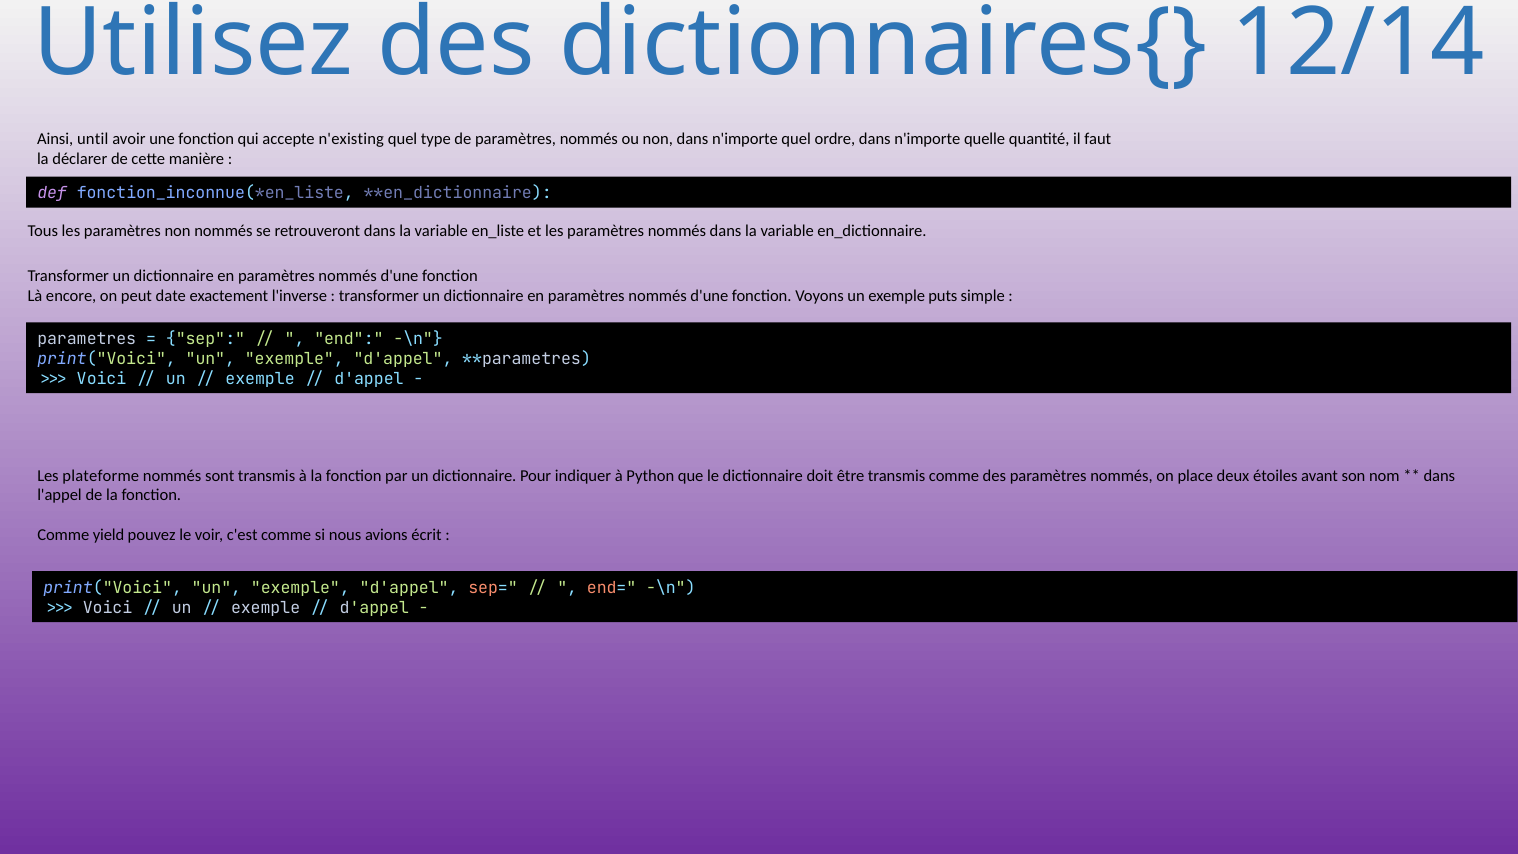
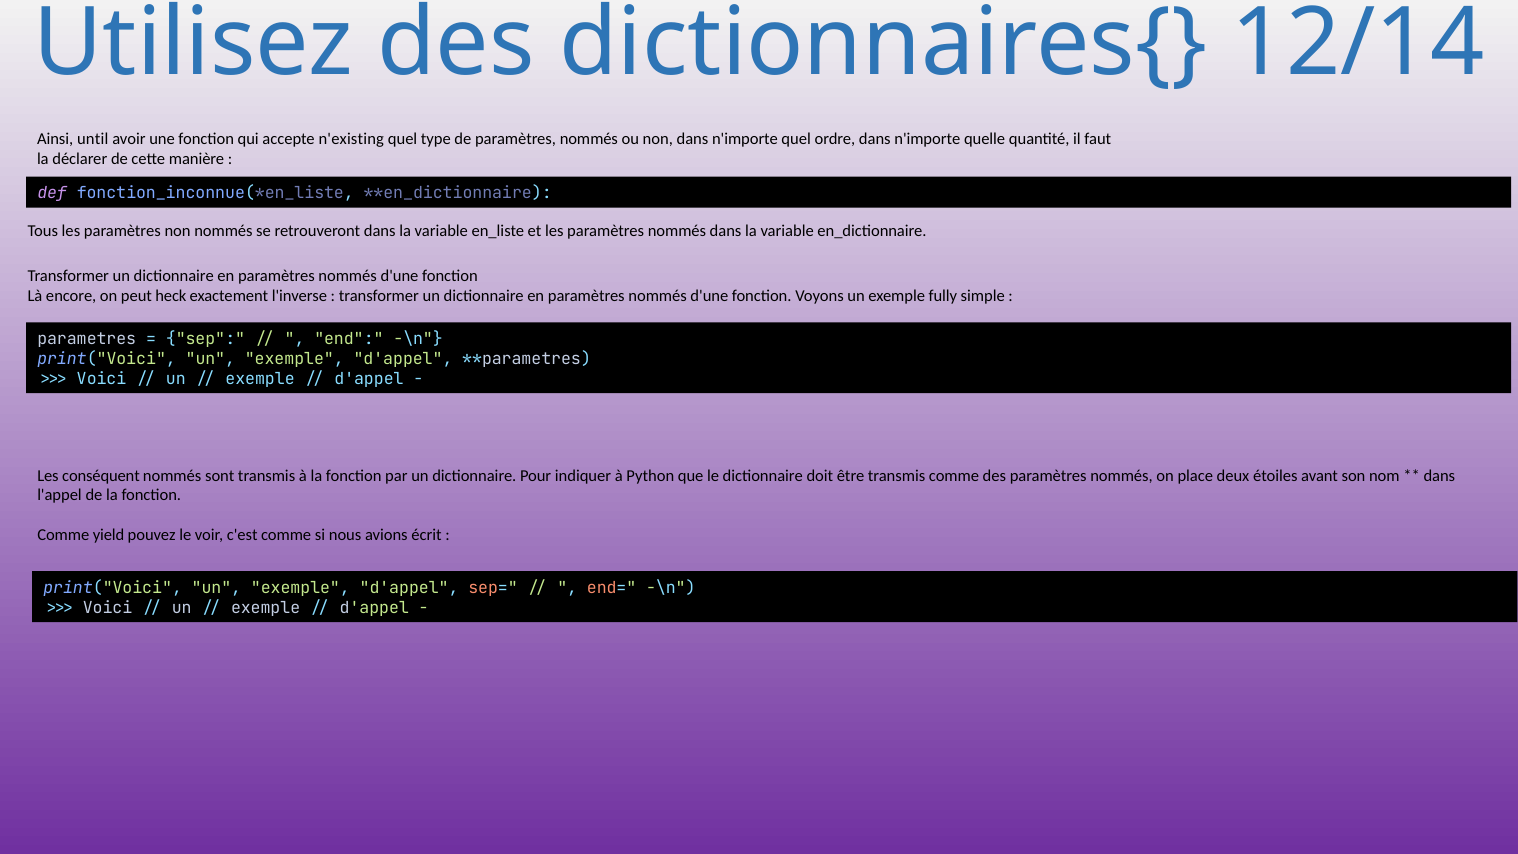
date: date -> heck (171, 296)
puts: puts -> fully (943, 296)
plateforme: plateforme -> conséquent (101, 475)
